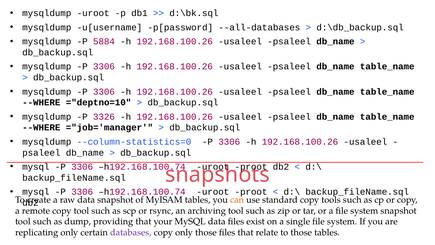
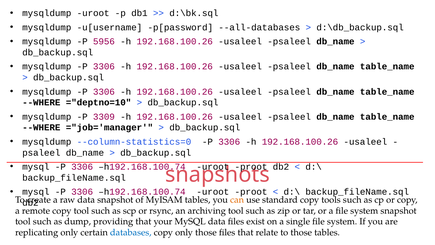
5884: 5884 -> 5956 (104, 42)
3326: 3326 -> 3309 (104, 117)
databases colour: purple -> blue (131, 232)
